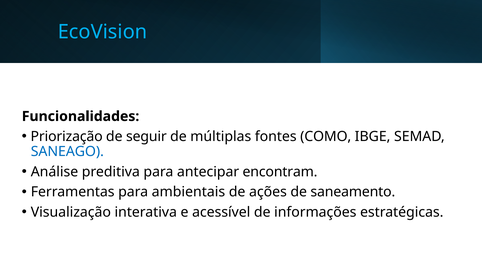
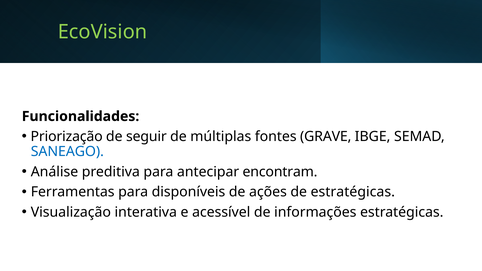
EcoVision colour: light blue -> light green (103, 32)
COMO: COMO -> GRAVE (326, 137)
ambientais: ambientais -> disponíveis (188, 192)
de saneamento: saneamento -> estratégicas (353, 192)
